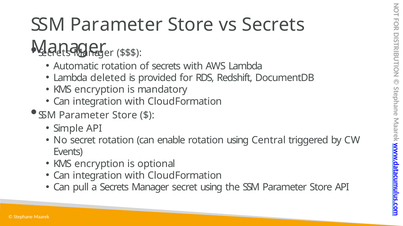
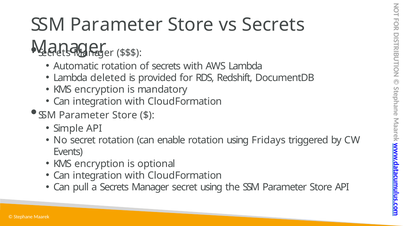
Central: Central -> Fridays (269, 141)
